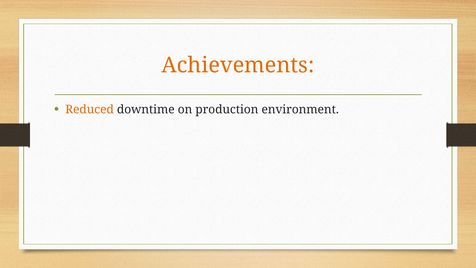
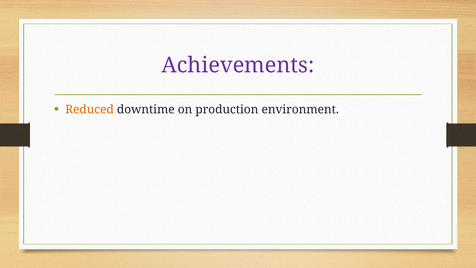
Achievements colour: orange -> purple (238, 65)
